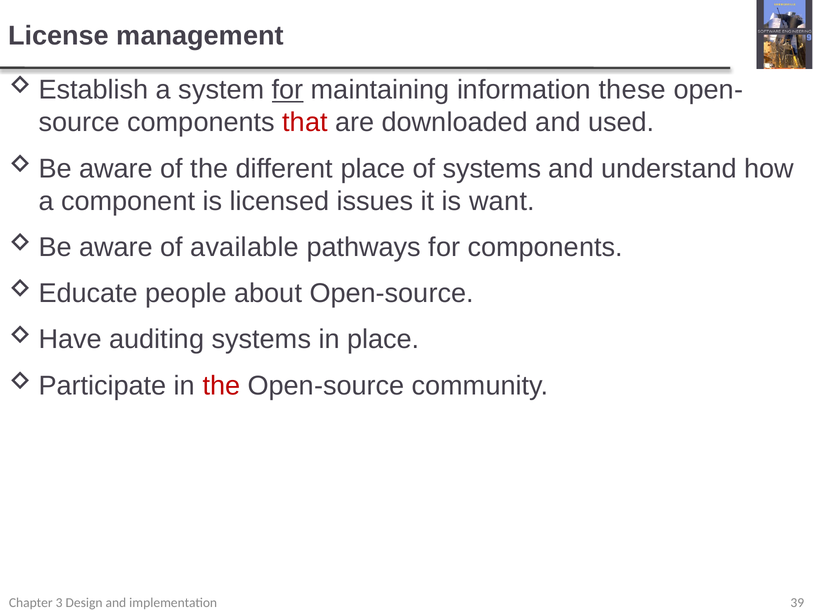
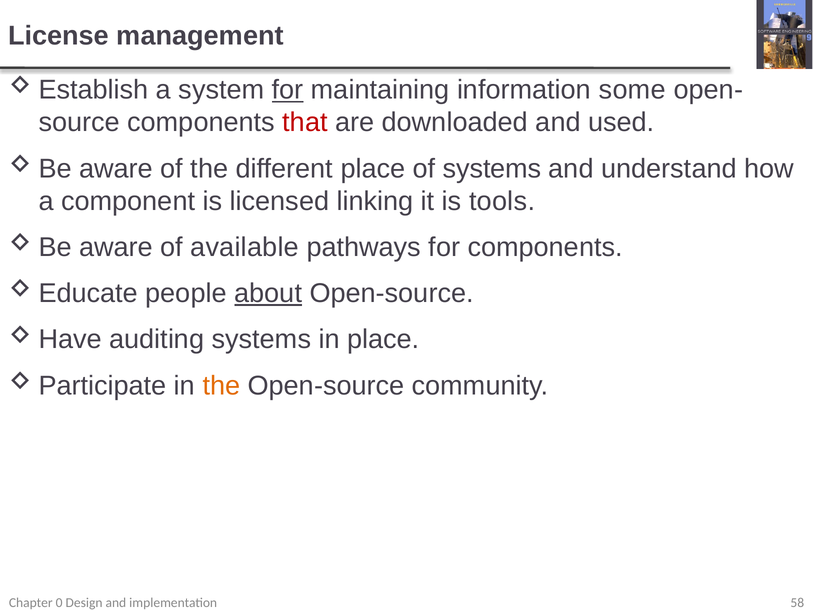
these: these -> some (632, 90)
issues: issues -> linking (375, 201)
want: want -> tools (502, 201)
about underline: none -> present (268, 293)
the colour: red -> orange (221, 385)
3: 3 -> 0 (59, 602)
39: 39 -> 58 (797, 602)
